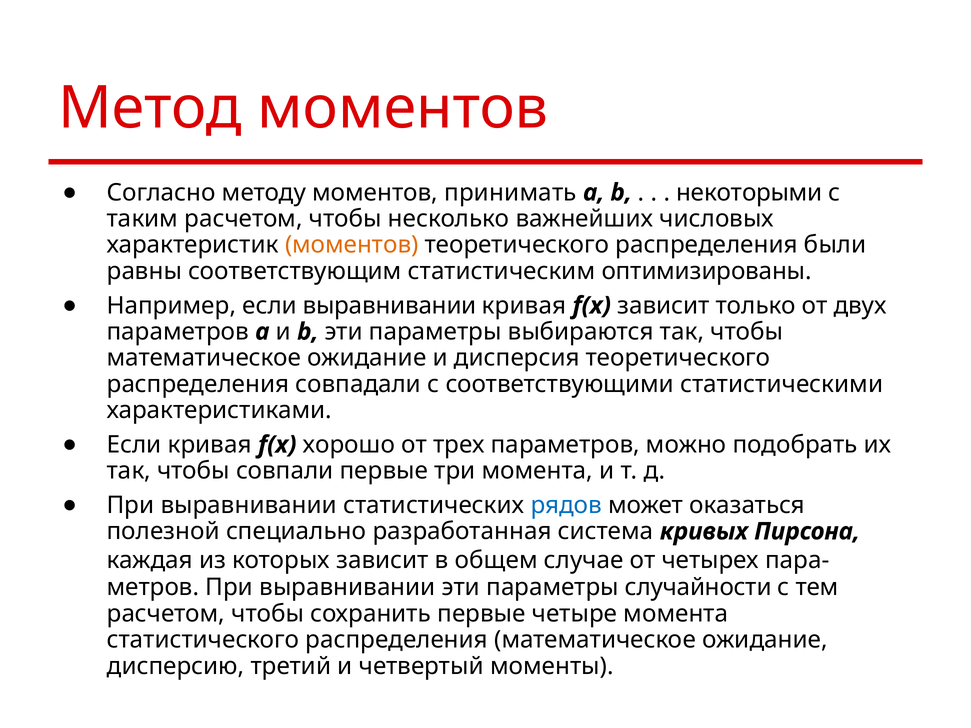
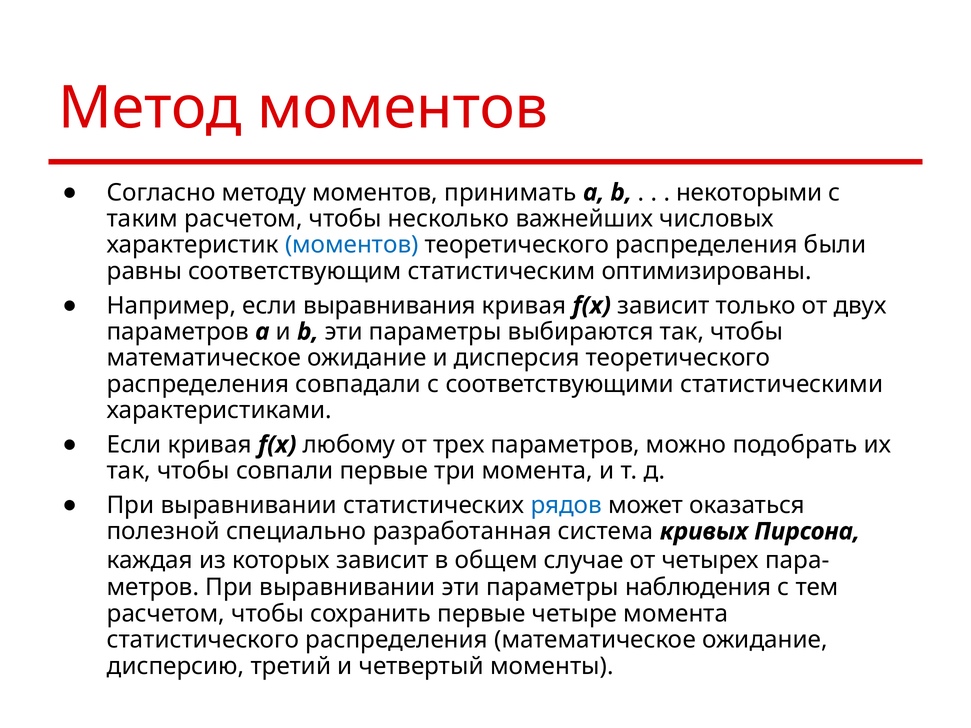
моментов colour: orange -> blue (352, 245)
если выравнивании: выравнивании -> выравнивания (390, 306)
хорошо: хорошо -> любому (349, 445)
случайности: случайности -> наблюдения (698, 588)
